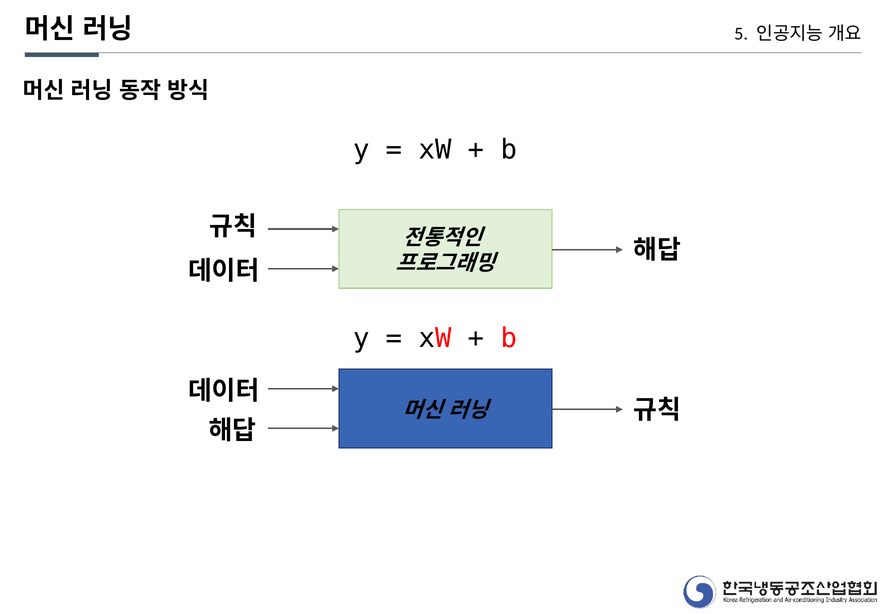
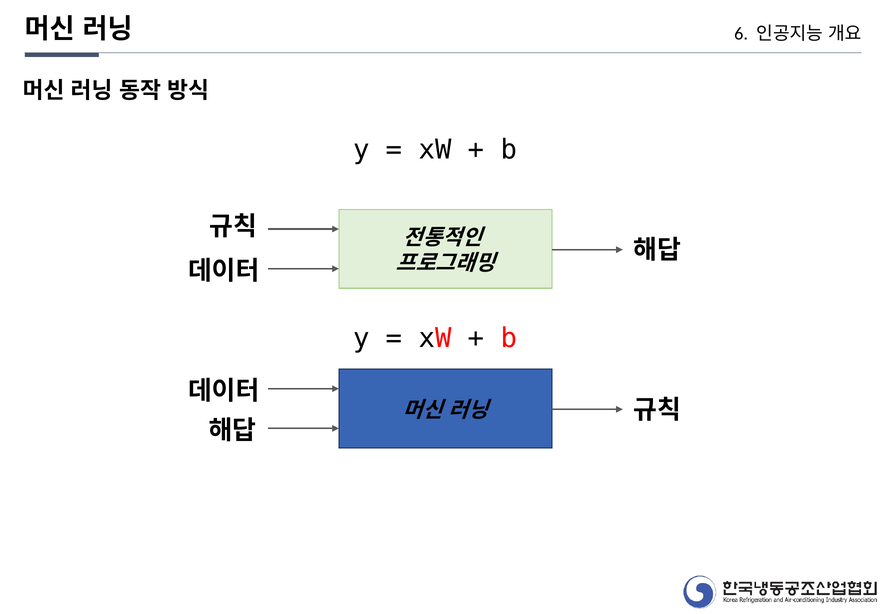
5: 5 -> 6 (741, 34)
